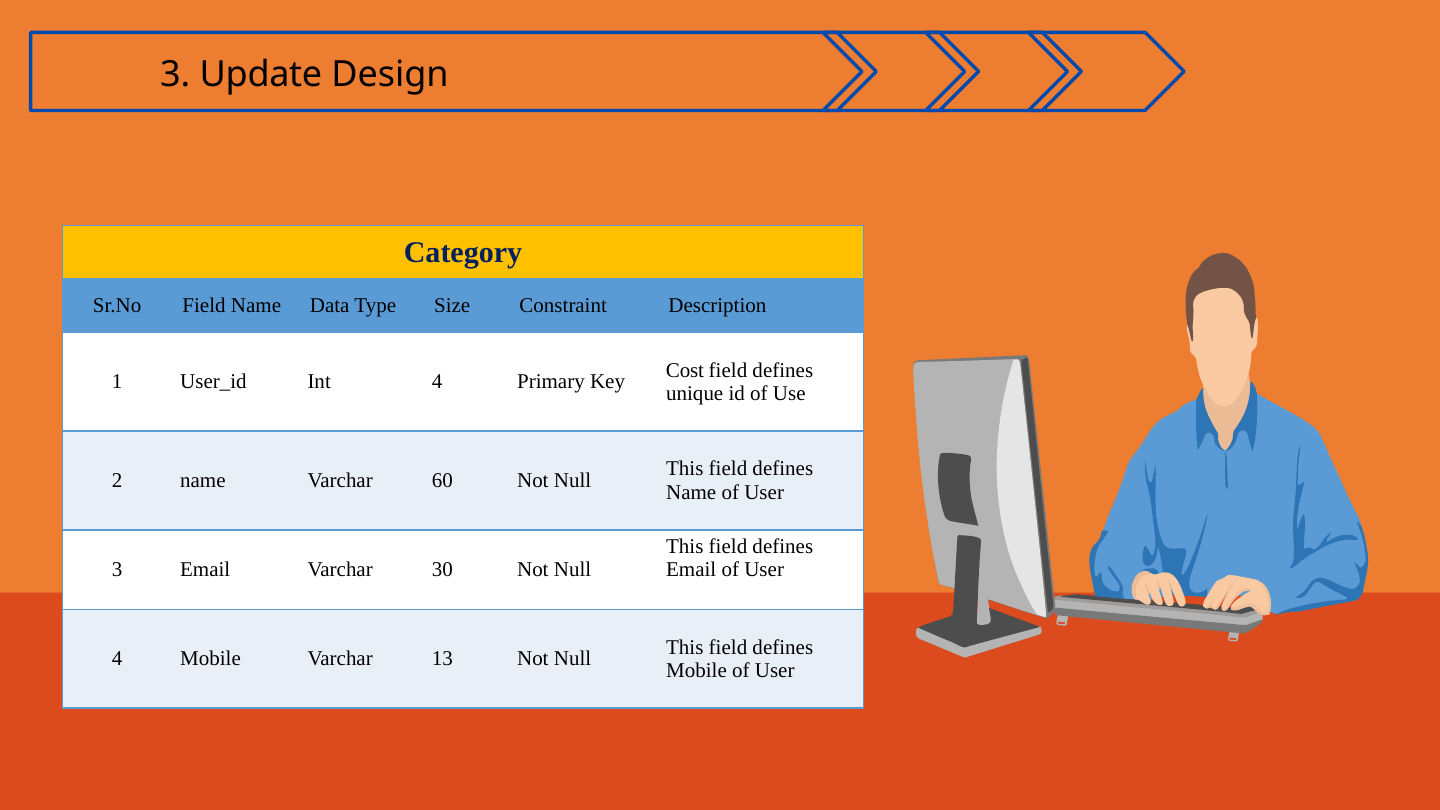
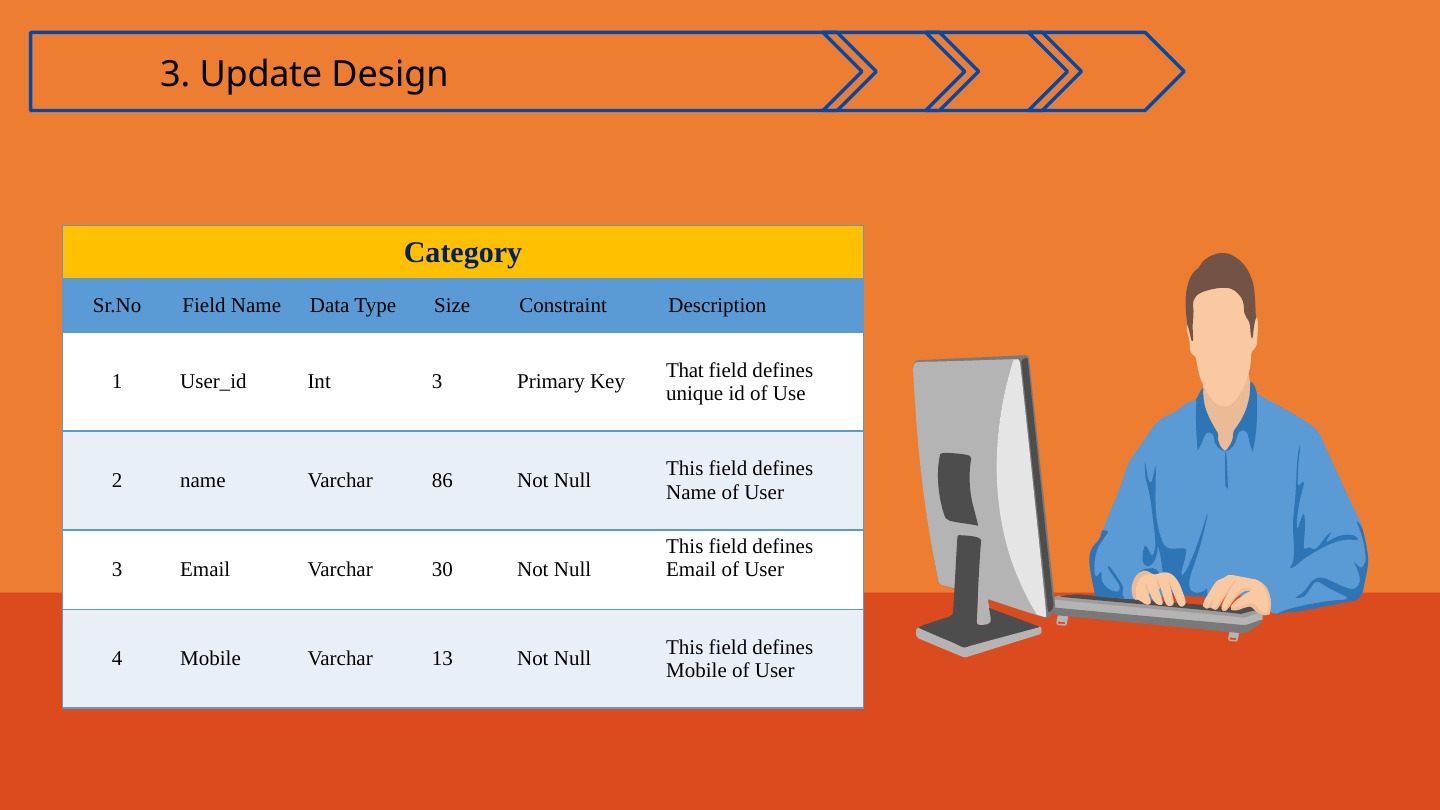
Cost: Cost -> That (685, 370)
Int 4: 4 -> 3 (437, 382)
60: 60 -> 86 (442, 481)
